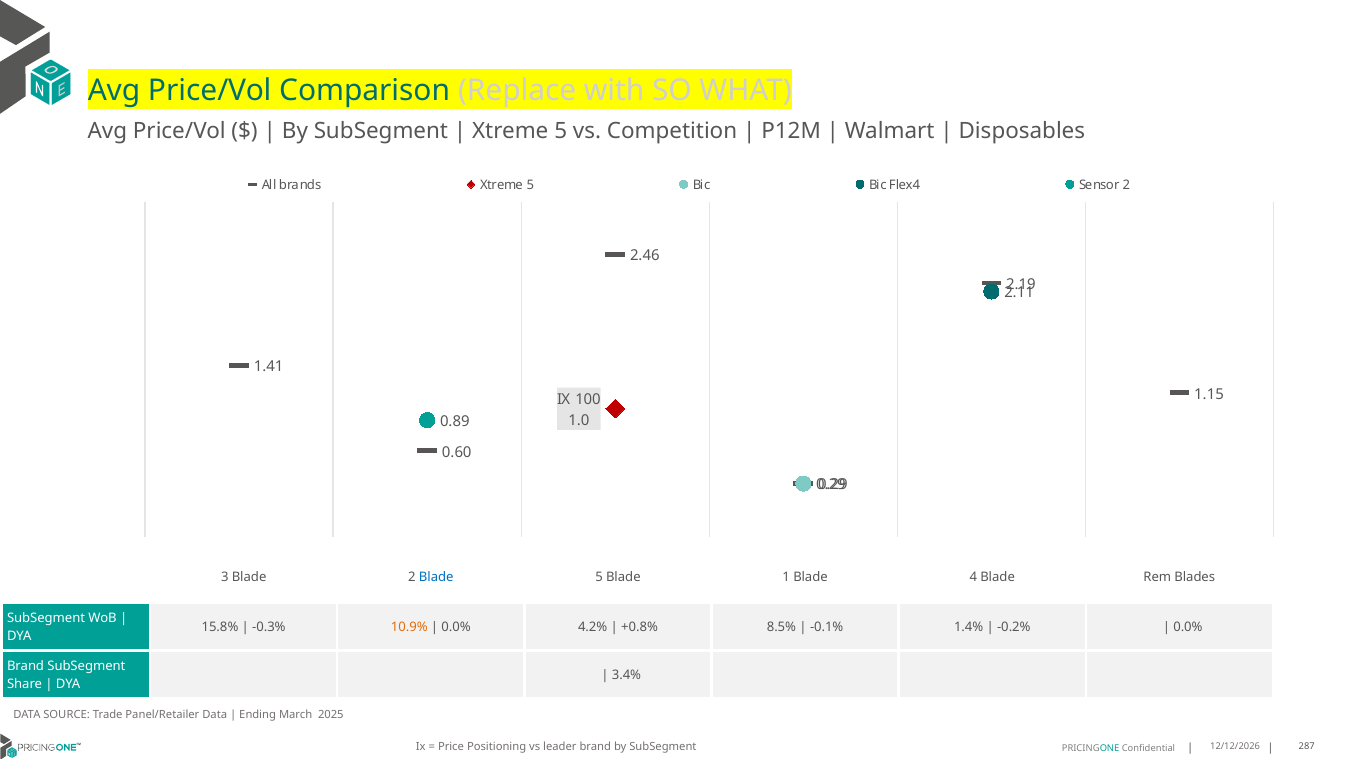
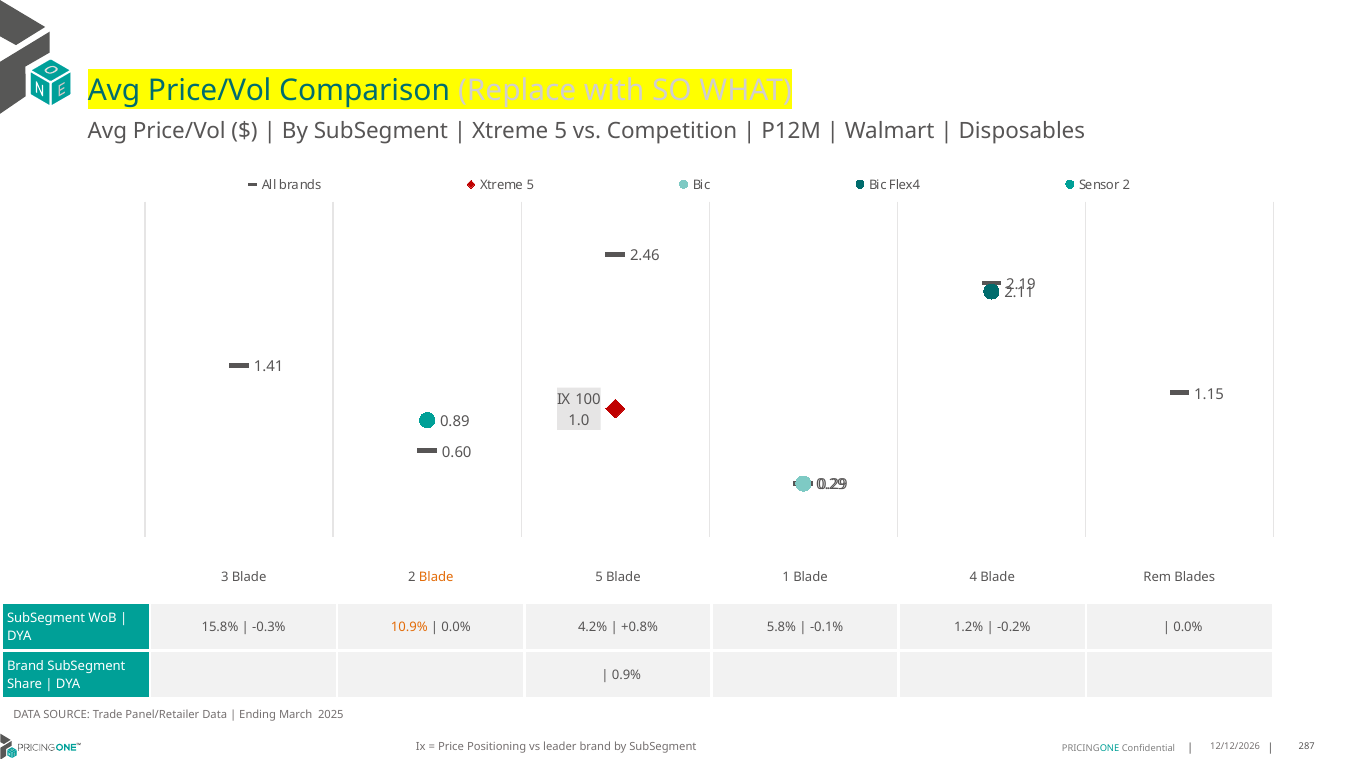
Blade colour: blue -> orange (436, 577)
8.5%: 8.5% -> 5.8% (781, 627)
1.4%: 1.4% -> 1.2% (969, 627)
3.4%: 3.4% -> 0.9% (627, 674)
